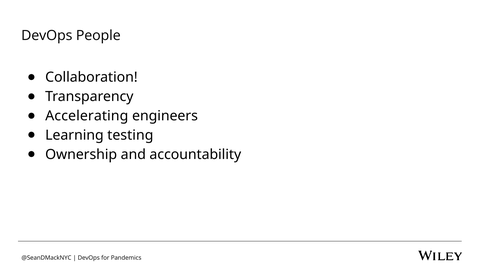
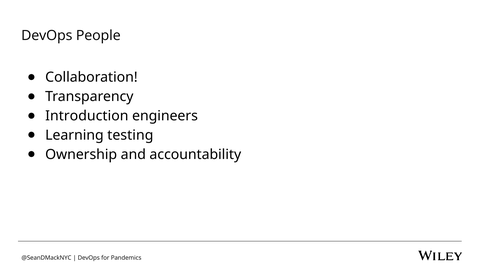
Accelerating: Accelerating -> Introduction (87, 116)
